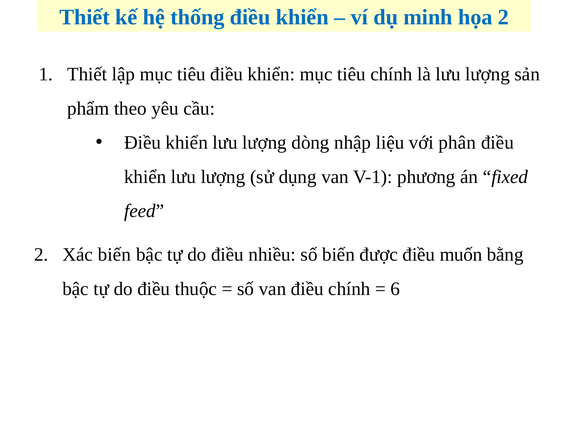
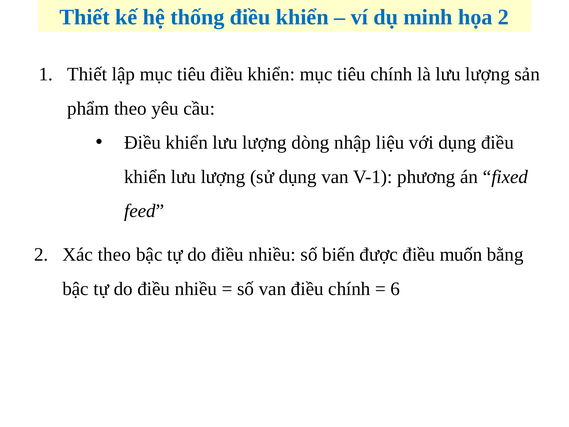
với phân: phân -> dụng (457, 143)
Xác biến: biến -> theo (114, 254)
thuộc: thuộc -> nhiều (196, 289)
